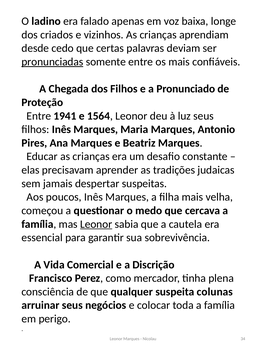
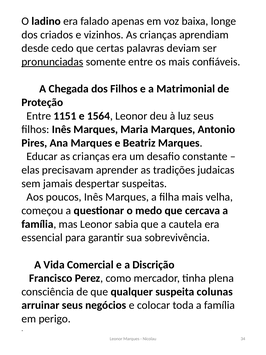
Pronunciado: Pronunciado -> Matrimonial (186, 89)
1941: 1941 -> 1151 (65, 116)
Leonor underline: present -> none (96, 224)
